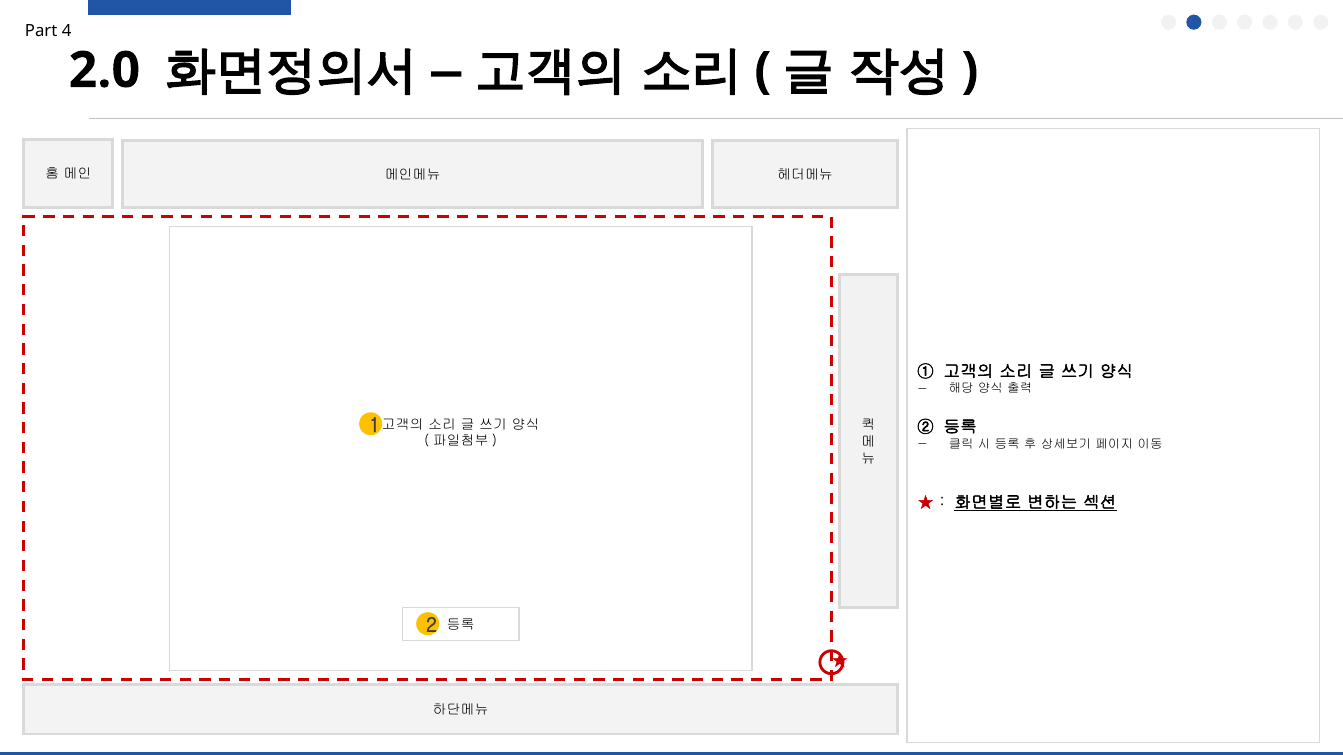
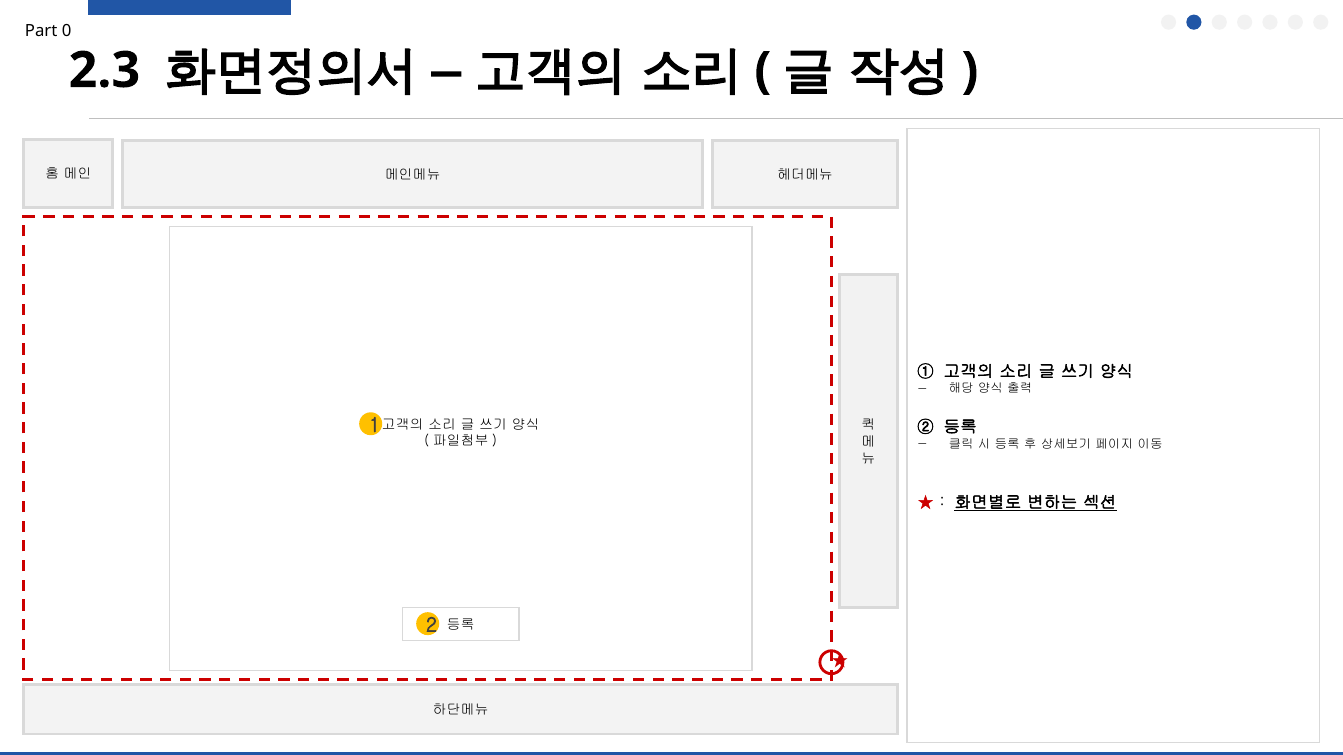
4: 4 -> 0 (67, 31)
2.0: 2.0 -> 2.3 (104, 70)
